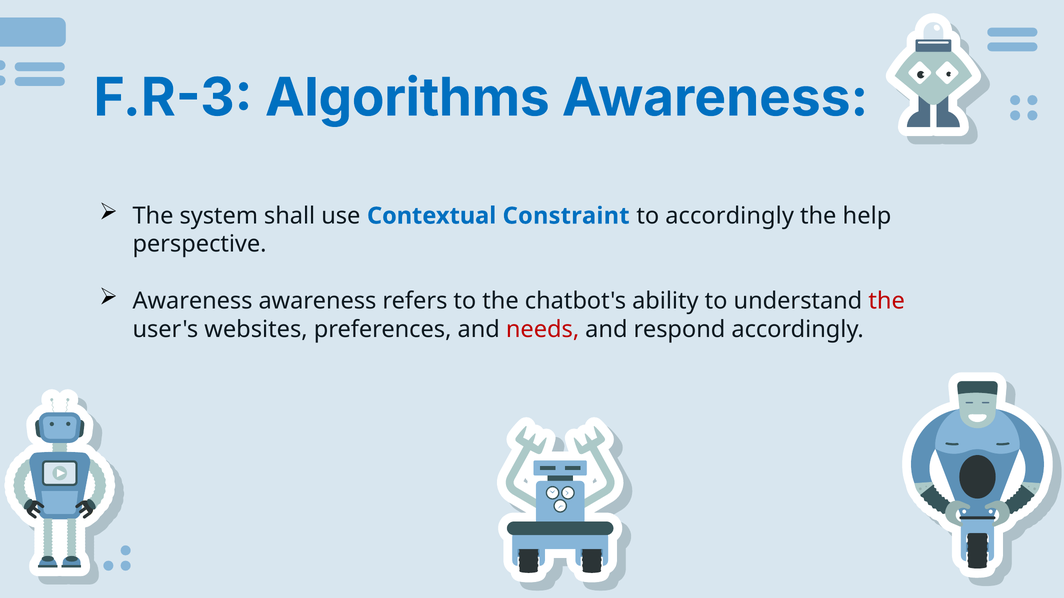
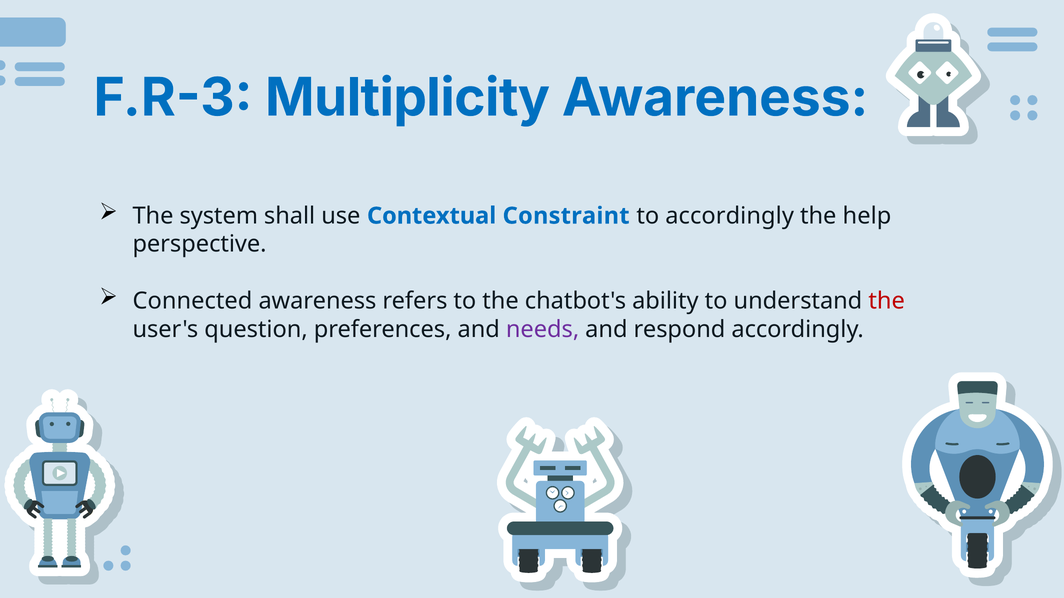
Algorithms: Algorithms -> Multiplicity (407, 98)
Awareness: Awareness -> Connected (192, 301)
websites: websites -> question (256, 330)
needs colour: red -> purple (543, 330)
